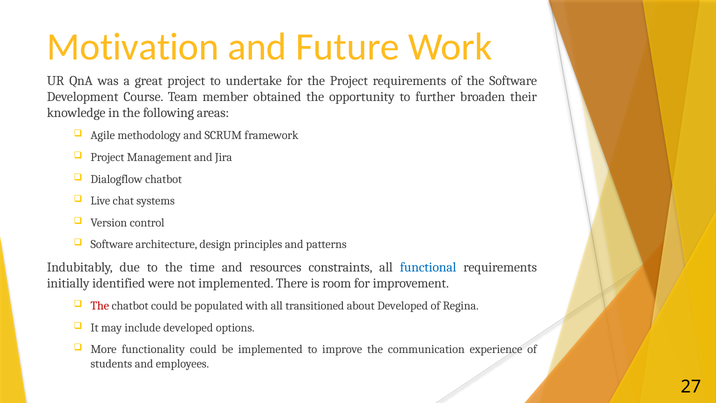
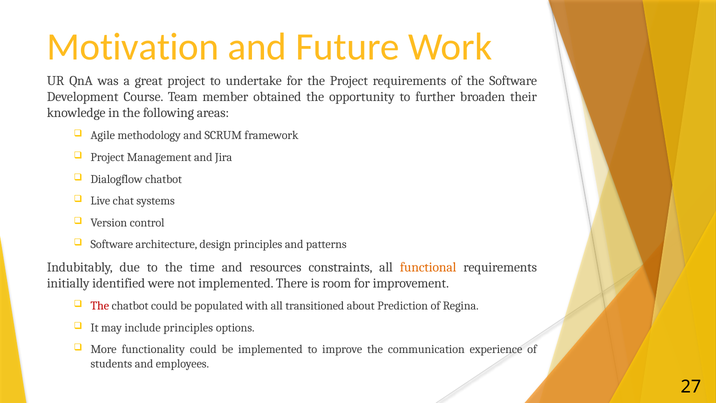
functional colour: blue -> orange (428, 267)
about Developed: Developed -> Prediction (403, 306)
include developed: developed -> principles (188, 328)
